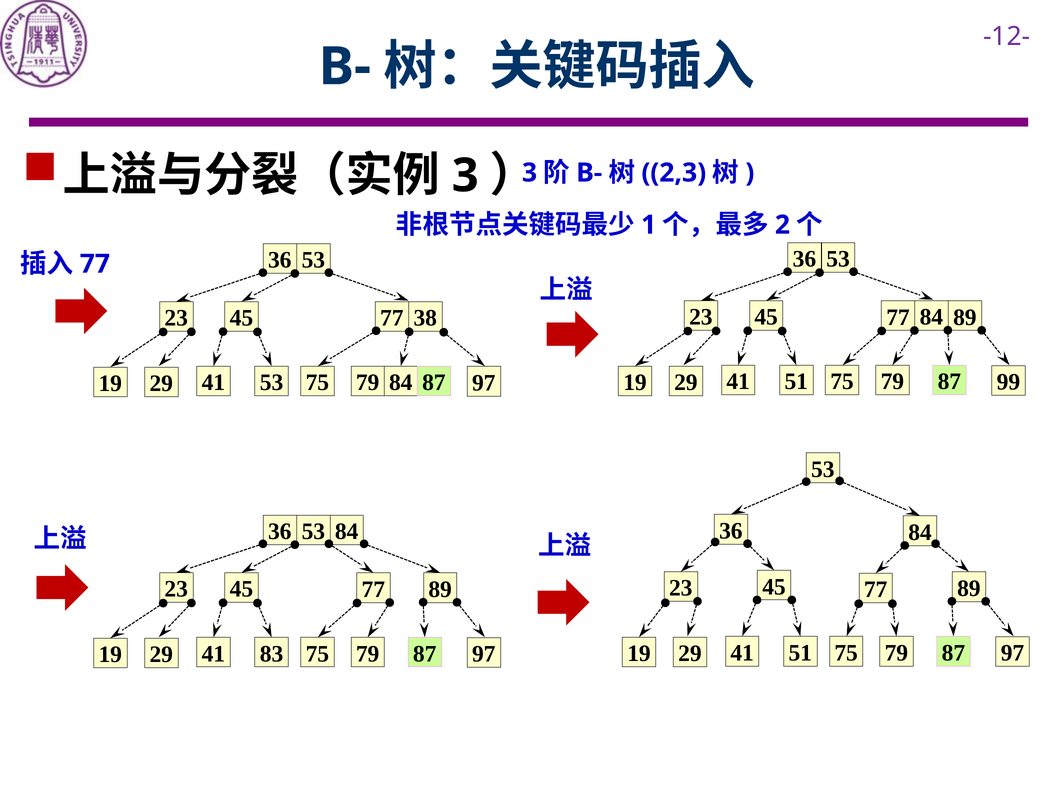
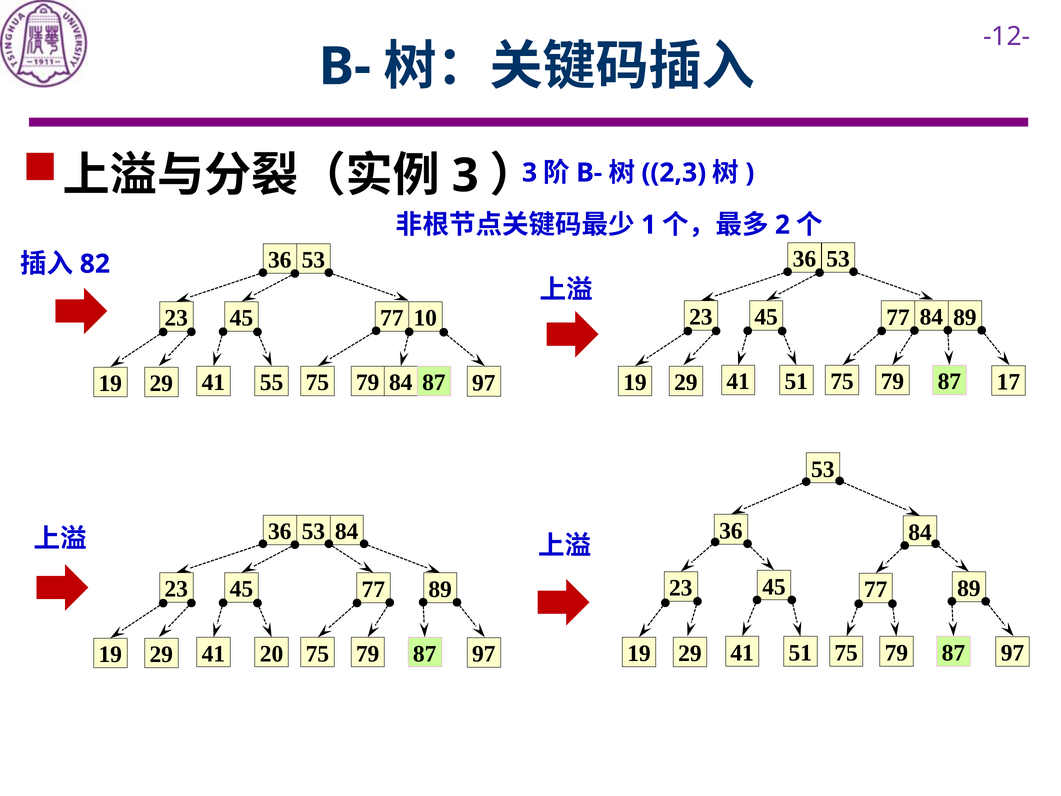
77: 77 -> 82 (95, 264)
38: 38 -> 10 (425, 318)
99: 99 -> 17 (1008, 382)
19 53: 53 -> 55 (272, 382)
83: 83 -> 20 (272, 654)
